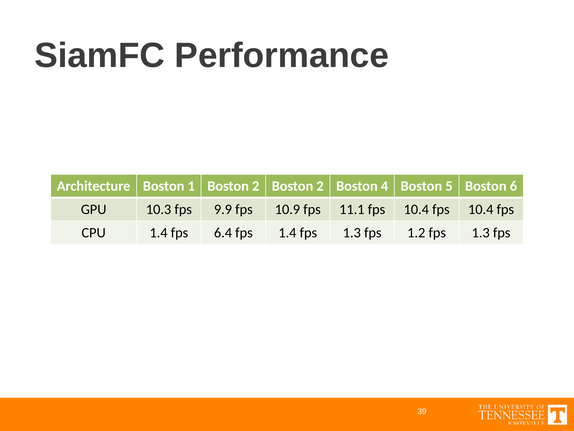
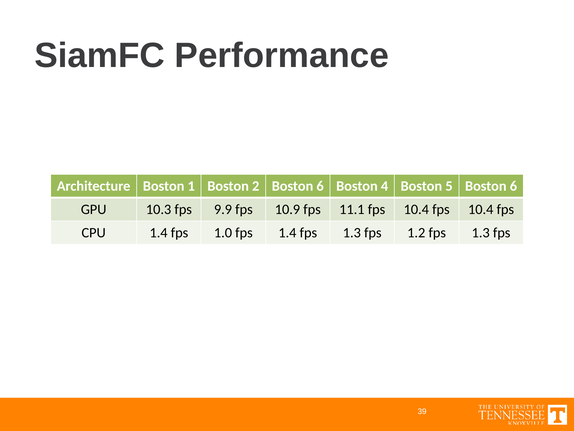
2 Boston 2: 2 -> 6 (320, 186)
6.4: 6.4 -> 1.0 (223, 233)
